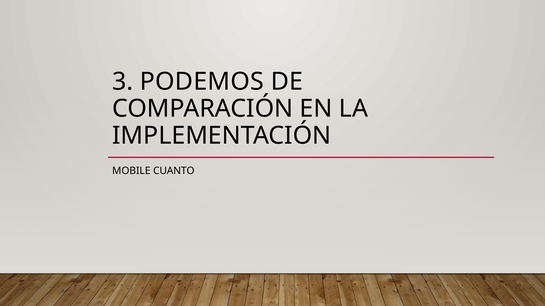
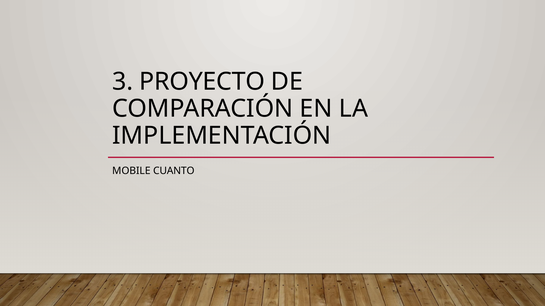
PODEMOS: PODEMOS -> PROYECTO (202, 82)
